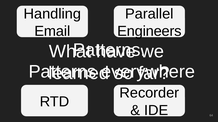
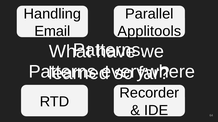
Engineers: Engineers -> Applitools (149, 31)
